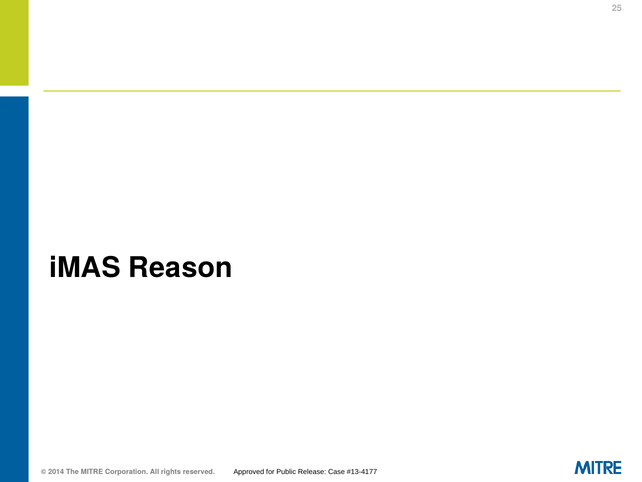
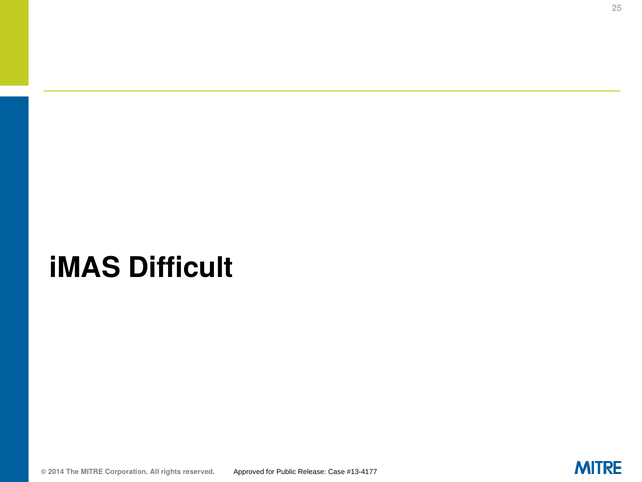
Reason: Reason -> Difficult (181, 268)
